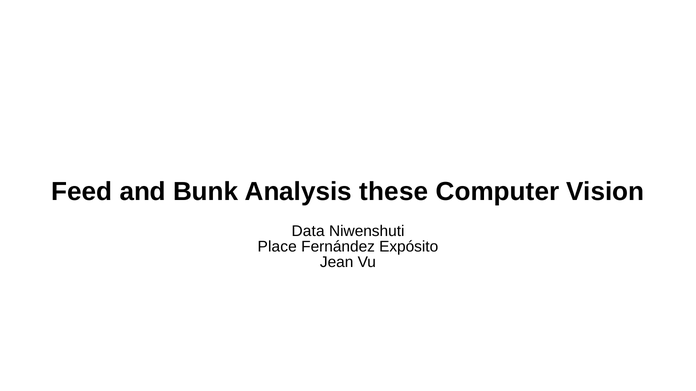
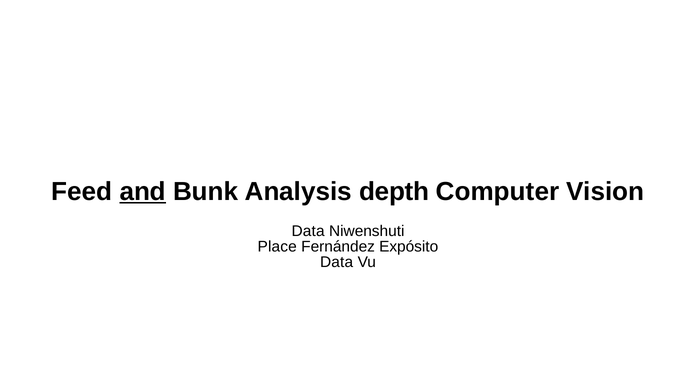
and underline: none -> present (143, 192)
these: these -> depth (394, 192)
Jean: Jean -> Data (337, 262)
